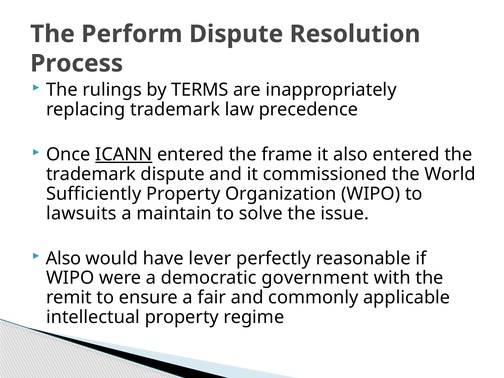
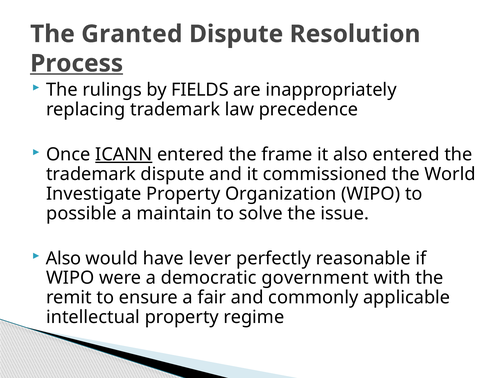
Perform: Perform -> Granted (132, 34)
Process underline: none -> present (77, 63)
TERMS: TERMS -> FIELDS (200, 90)
Sufficiently: Sufficiently -> Investigate (94, 194)
lawsuits: lawsuits -> possible (81, 213)
